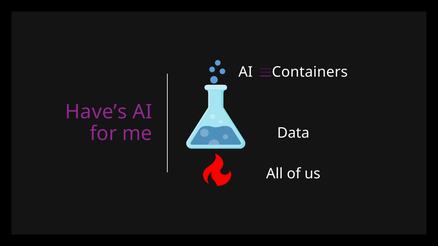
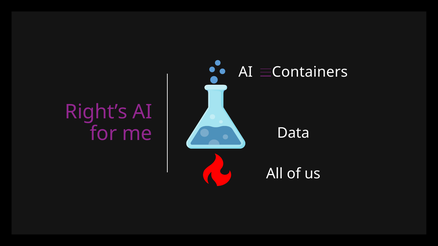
Have’s: Have’s -> Right’s (96, 112)
